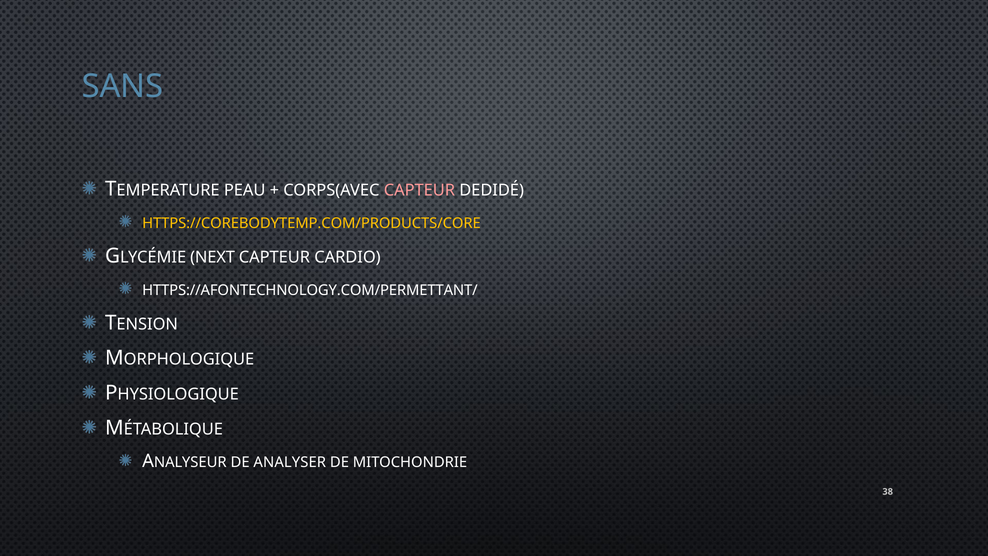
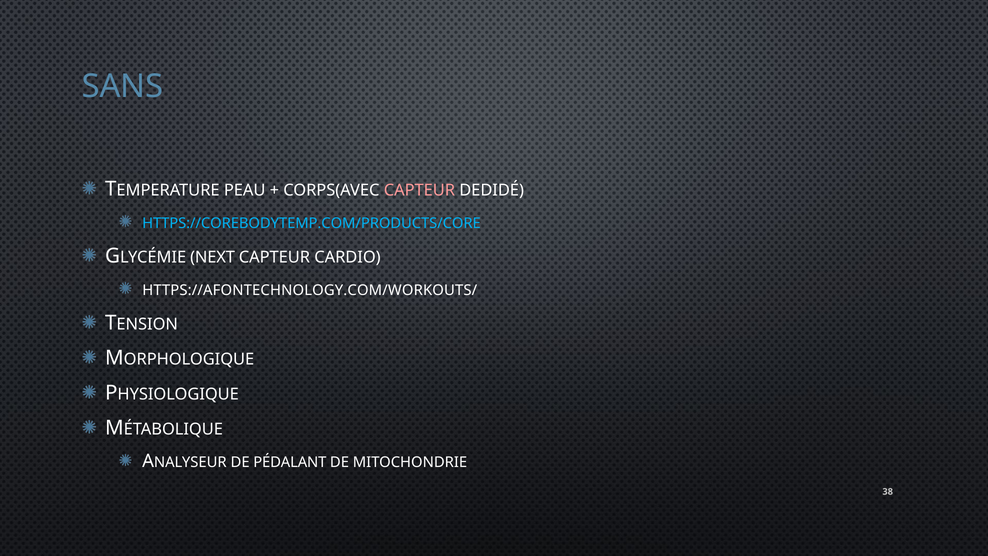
HTTPS://COREBODYTEMP.COM/PRODUCTS/CORE colour: yellow -> light blue (311, 223)
HTTPS://AFONTECHNOLOGY.COM/PERMETTANT/: HTTPS://AFONTECHNOLOGY.COM/PERMETTANT/ -> HTTPS://AFONTECHNOLOGY.COM/WORKOUTS/ (310, 290)
ANALYSER: ANALYSER -> PÉDALANT (290, 462)
